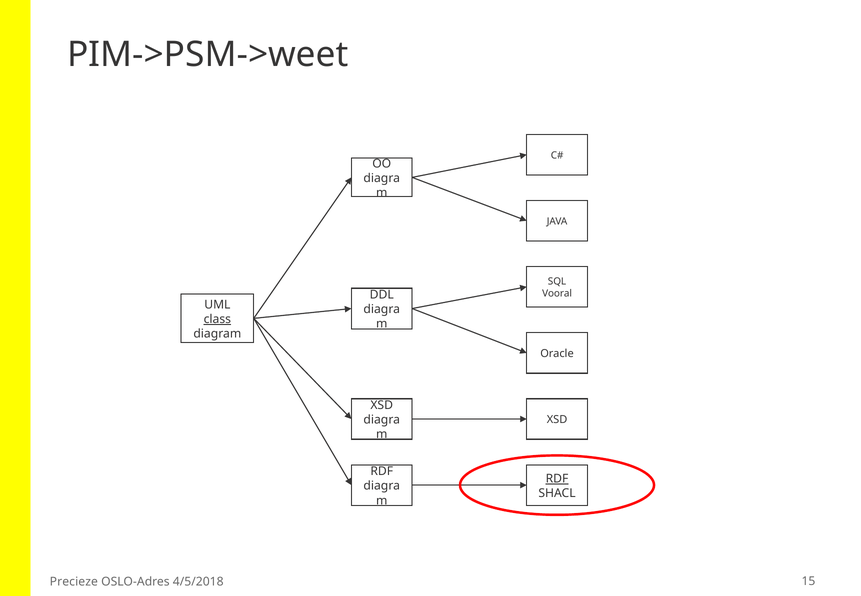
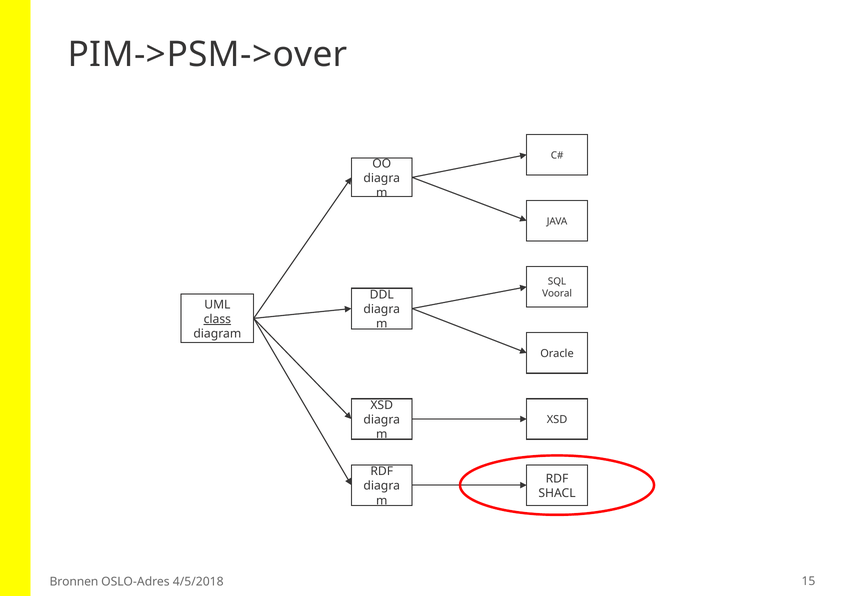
PIM->PSM->weet: PIM->PSM->weet -> PIM->PSM->over (208, 55)
RDF underline: present -> none (557, 479)
Precieze: Precieze -> Bronnen (74, 582)
